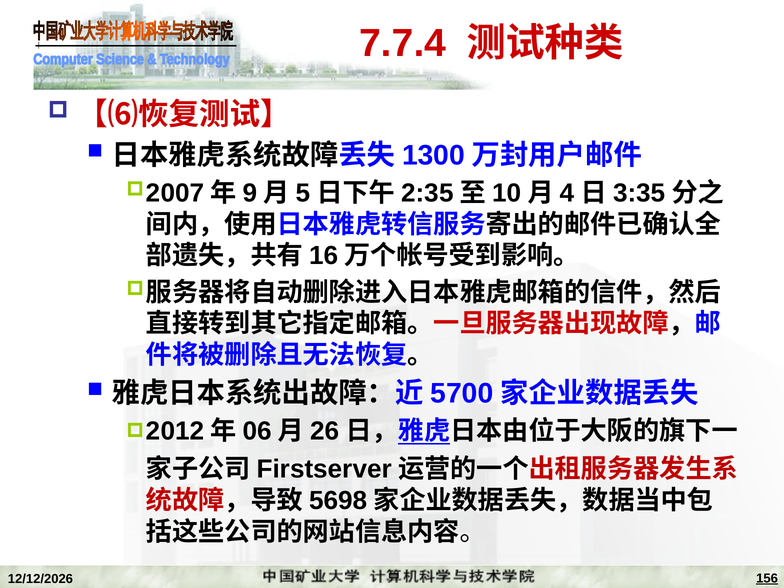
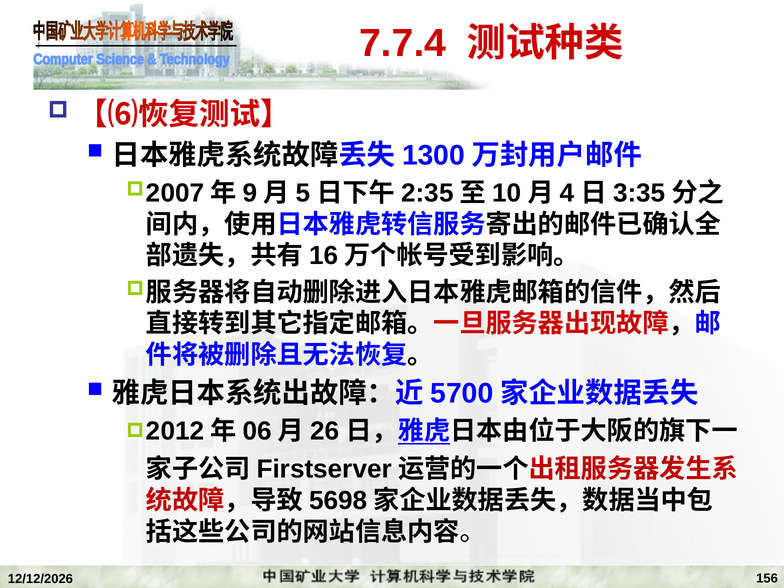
156 underline: present -> none (767, 578)
